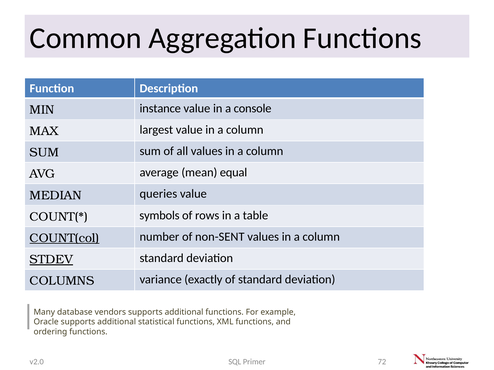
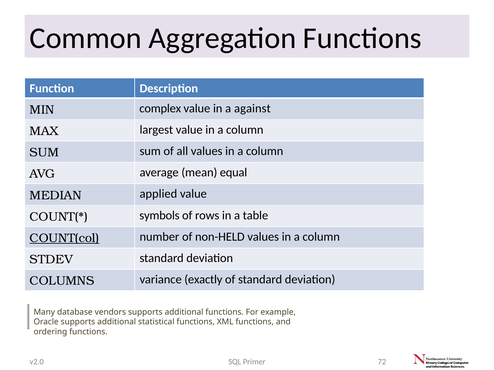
instance: instance -> complex (160, 108)
console: console -> against (252, 108)
queries: queries -> applied (158, 194)
non-SENT: non-SENT -> non-HELD (220, 237)
STDEV underline: present -> none (51, 260)
